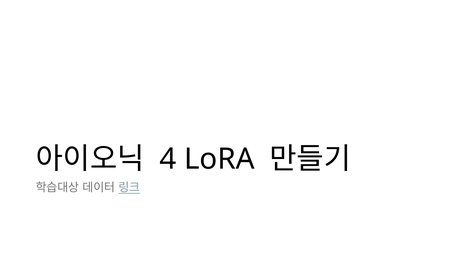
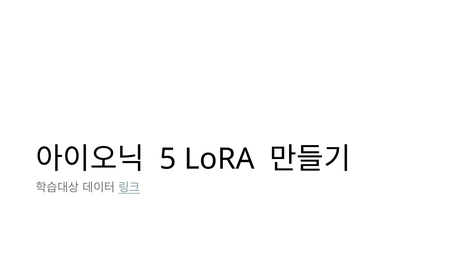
4: 4 -> 5 (168, 159)
